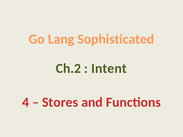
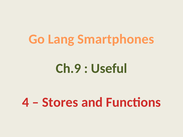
Sophisticated: Sophisticated -> Smartphones (116, 39)
Ch.2: Ch.2 -> Ch.9 (68, 69)
Intent: Intent -> Useful (109, 69)
